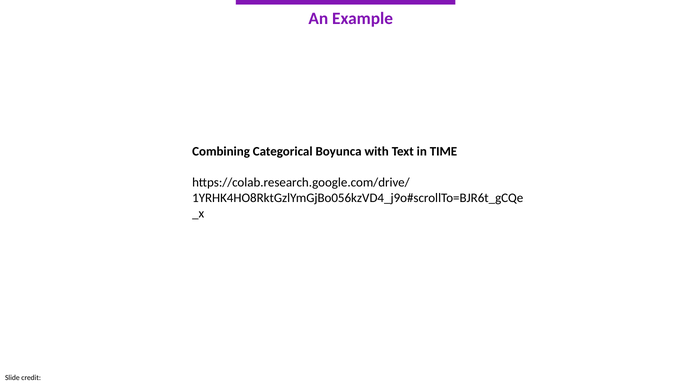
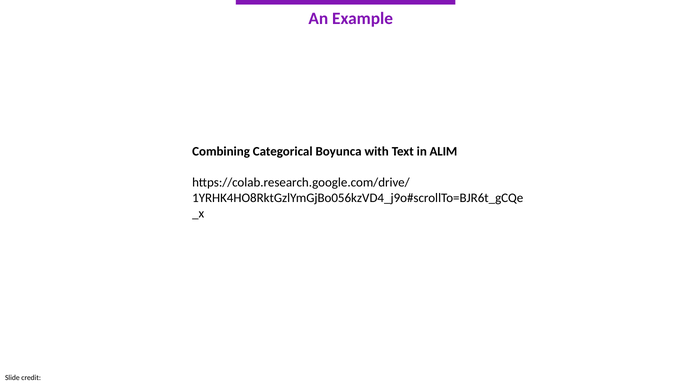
TIME: TIME -> ALIM (443, 151)
